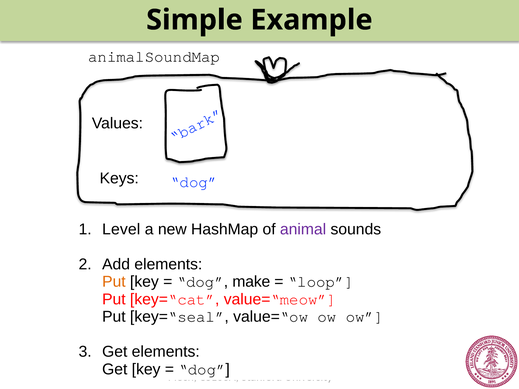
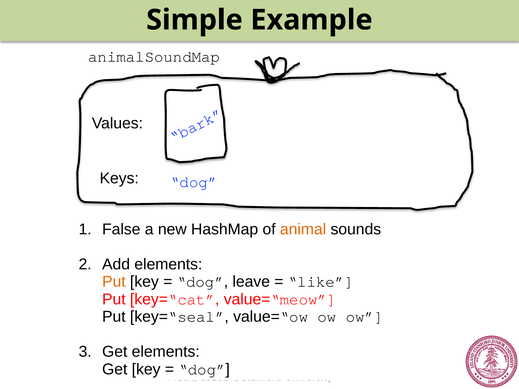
Level: Level -> False (121, 229)
animal colour: purple -> orange (303, 229)
make: make -> leave (251, 282)
loop: loop -> like (321, 282)
